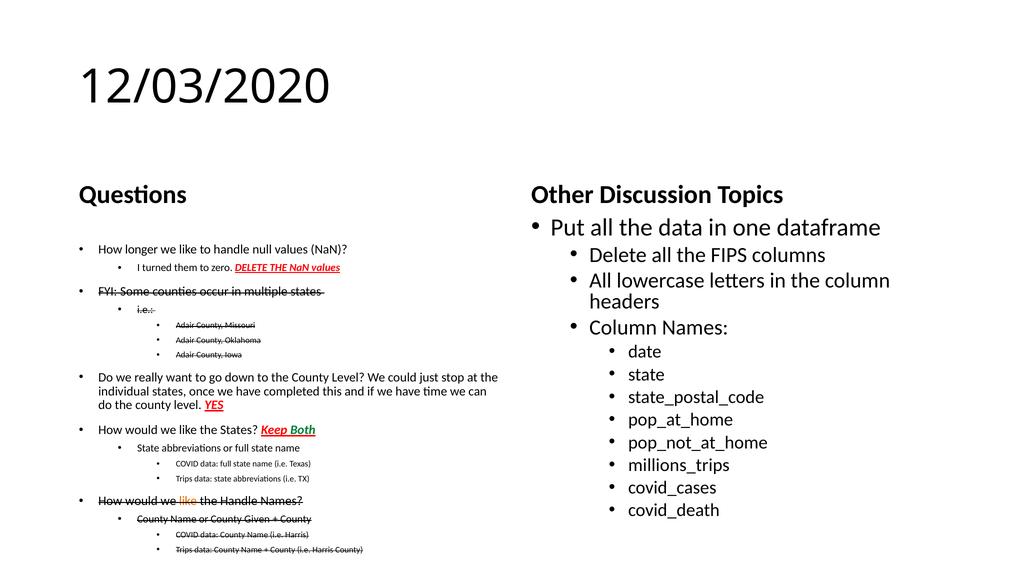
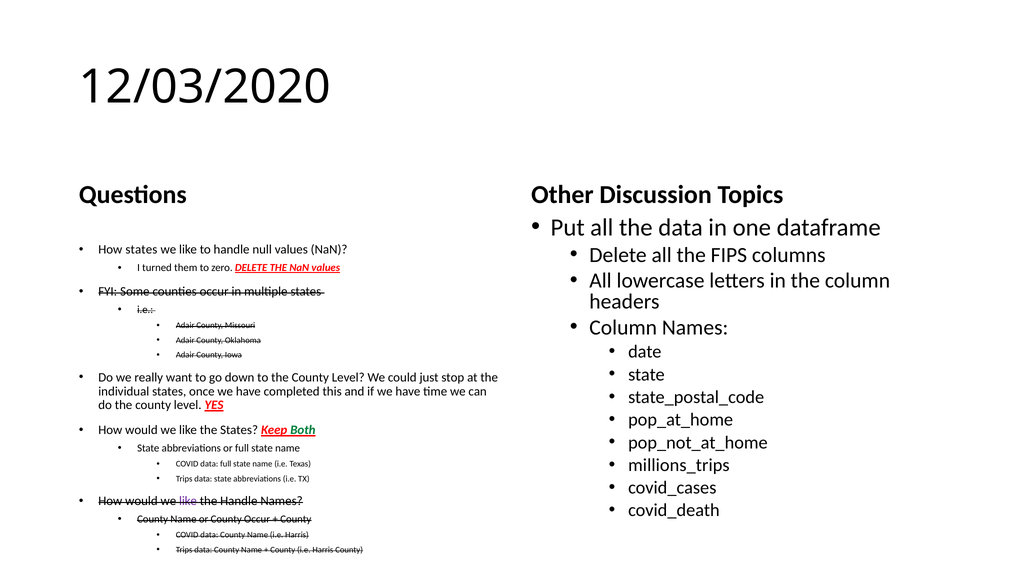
How longer: longer -> states (141, 250)
like colour: orange -> purple (188, 501)
County Given: Given -> Occur (257, 519)
